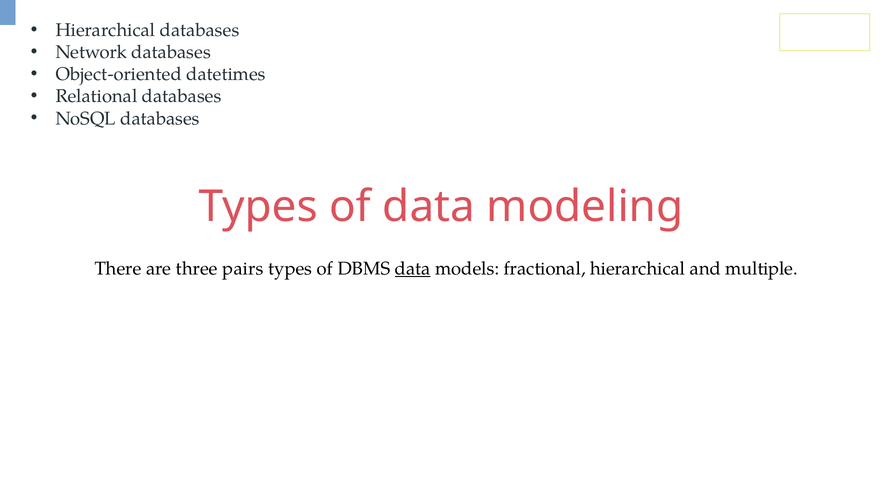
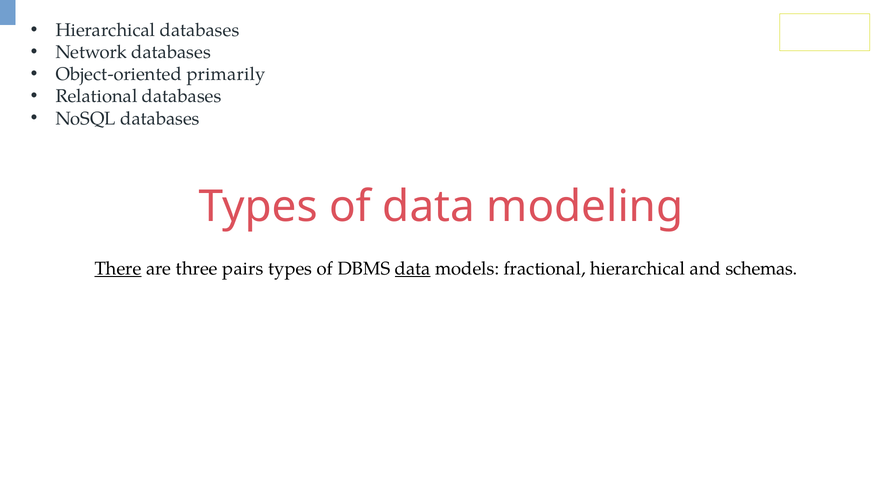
datetimes: datetimes -> primarily (226, 74)
There underline: none -> present (118, 269)
multiple: multiple -> schemas (762, 269)
